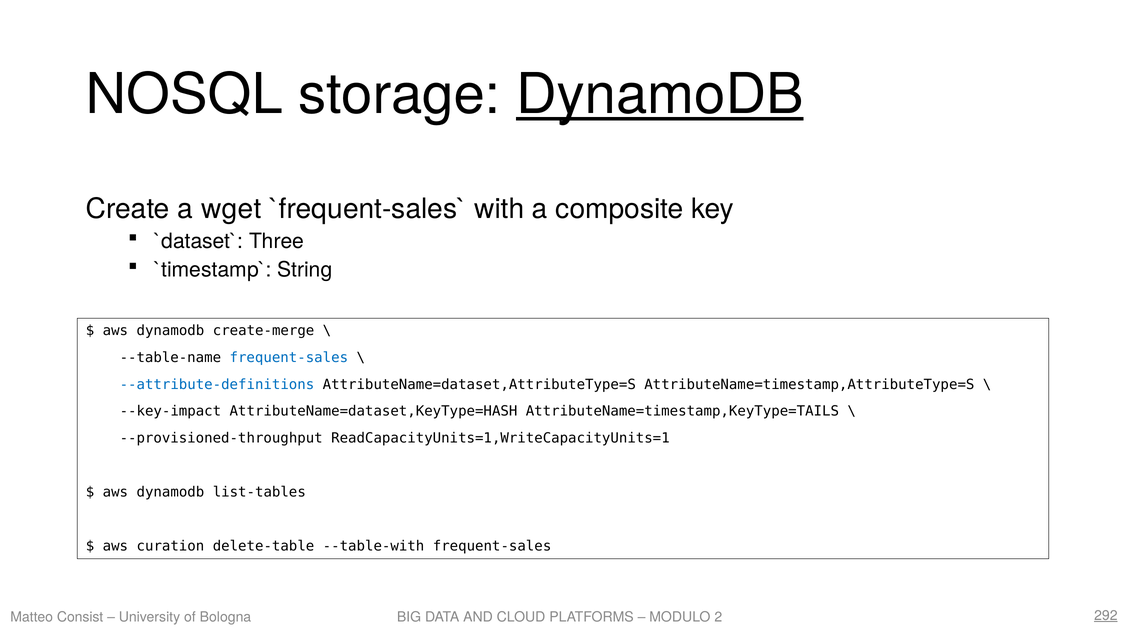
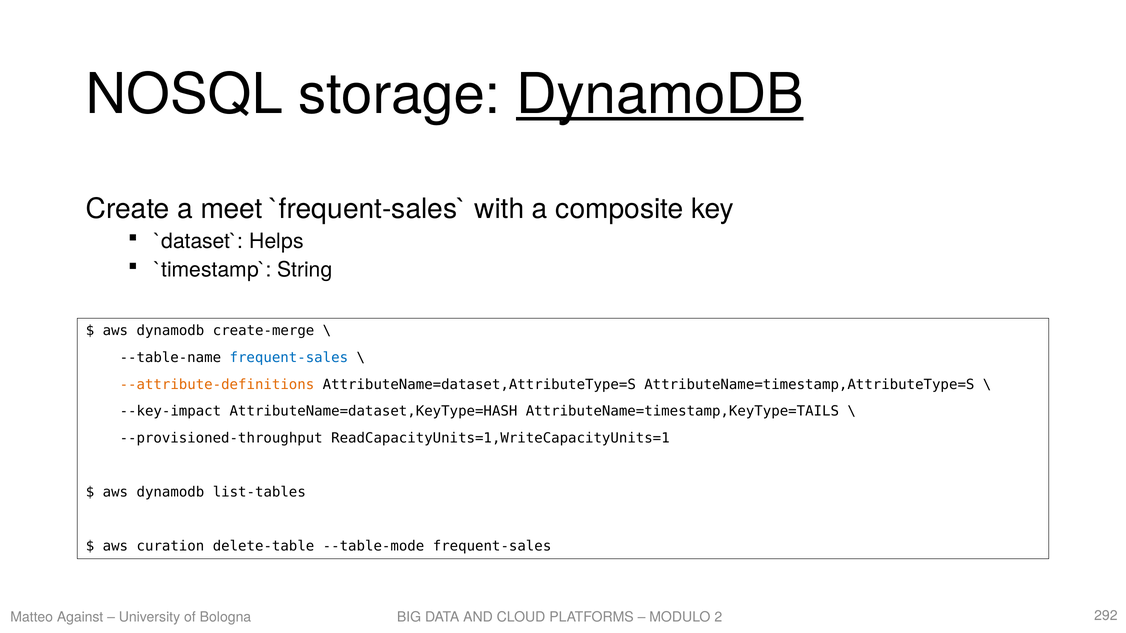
wget: wget -> meet (232, 209)
Three: Three -> Helps (276, 241)
--attribute-definitions colour: blue -> orange (217, 385)
--table-with: --table-with -> --table-mode (374, 546)
Consist: Consist -> Against (80, 617)
292 underline: present -> none (1106, 616)
